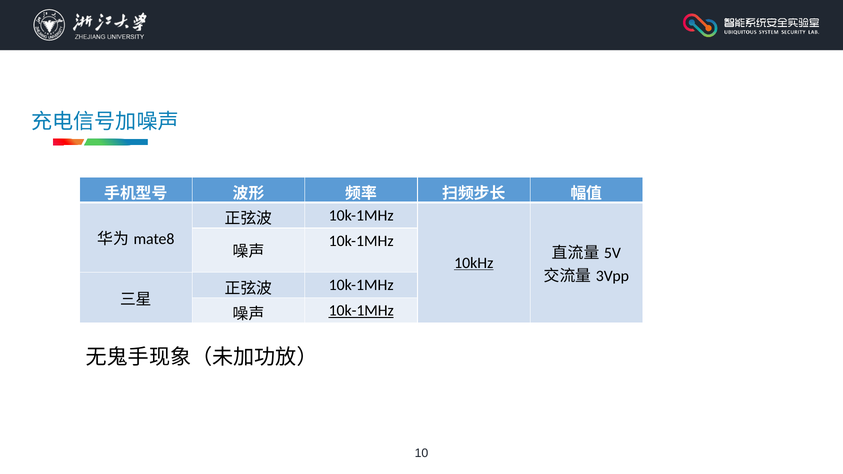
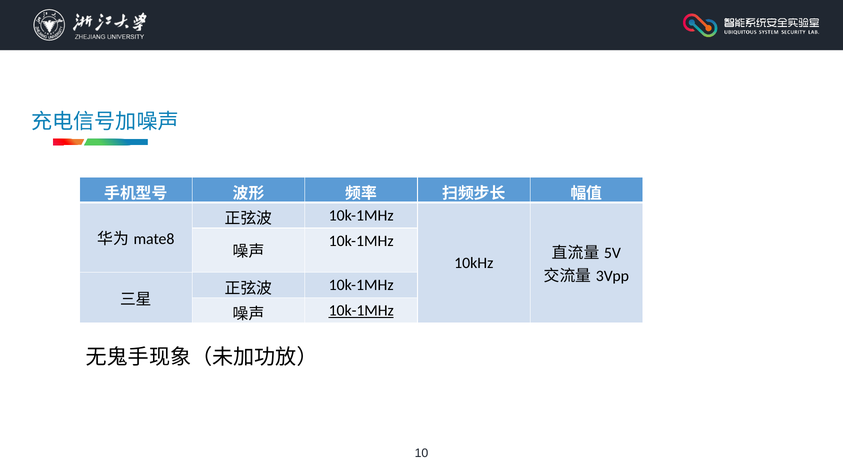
10kHz underline: present -> none (474, 263)
